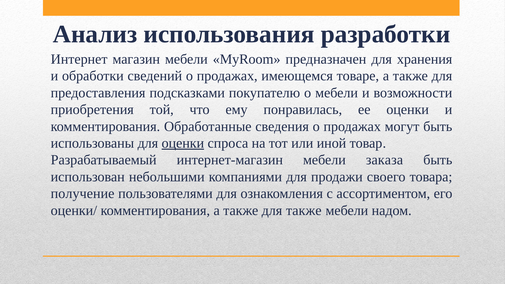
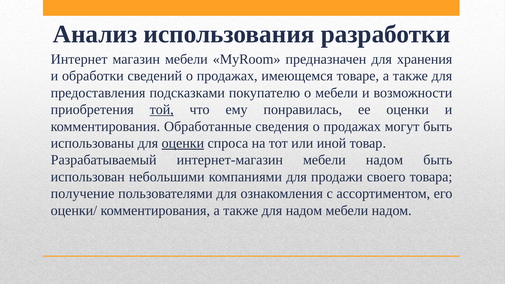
той underline: none -> present (162, 110)
интернет-магазин мебели заказа: заказа -> надом (384, 160)
для также: также -> надом (304, 211)
